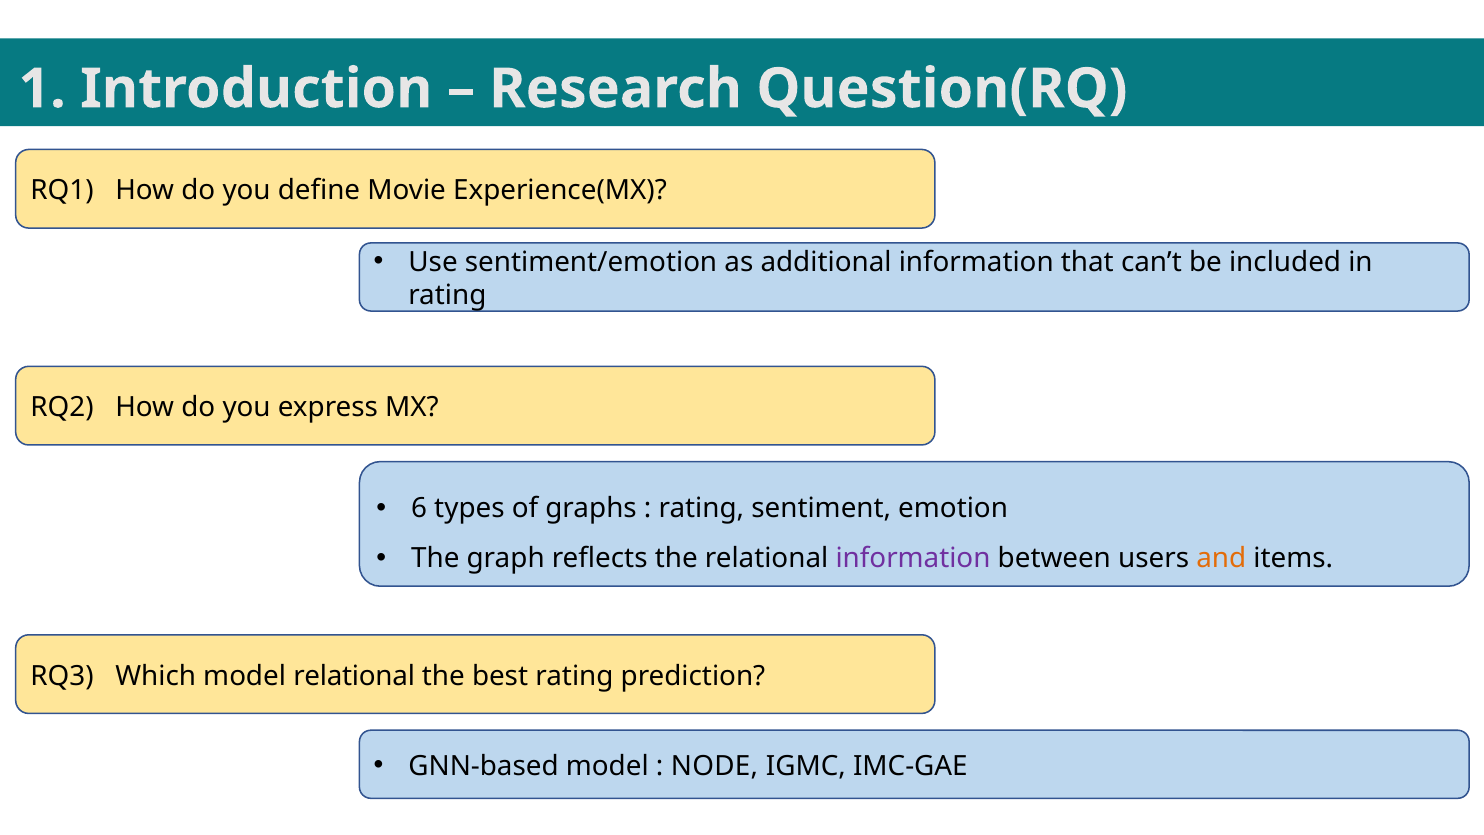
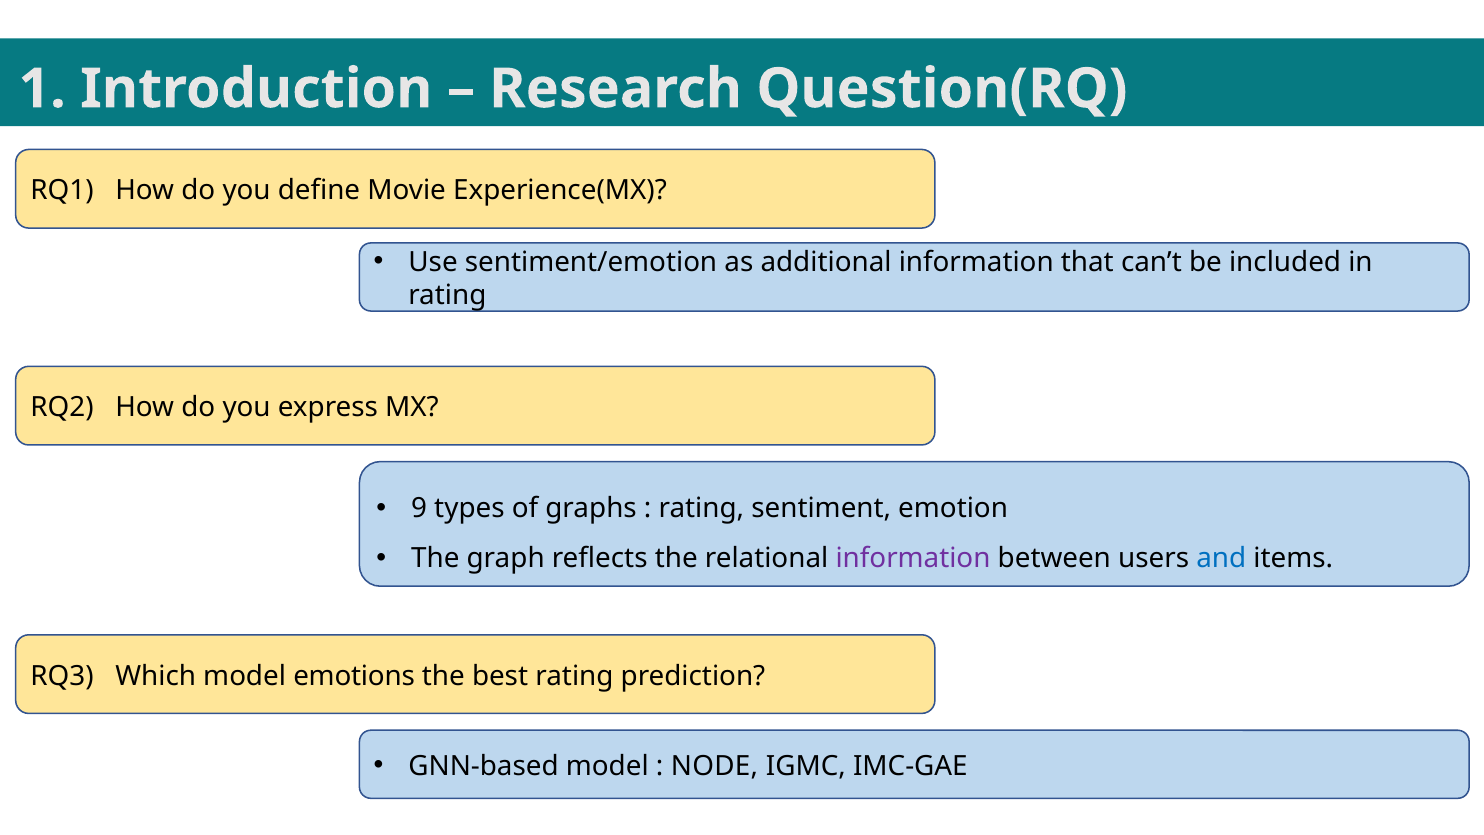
6: 6 -> 9 (419, 508)
and colour: orange -> blue (1221, 558)
model relational: relational -> emotions (354, 676)
